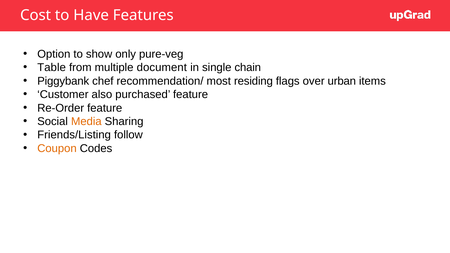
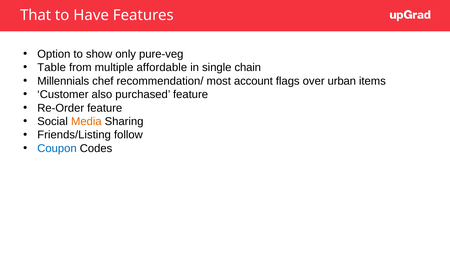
Cost: Cost -> That (36, 15)
document: document -> affordable (162, 68)
Piggybank: Piggybank -> Millennials (63, 81)
residing: residing -> account (253, 81)
Coupon colour: orange -> blue (57, 149)
